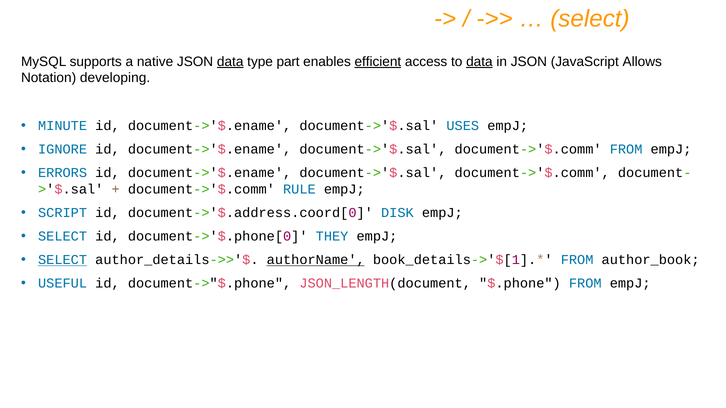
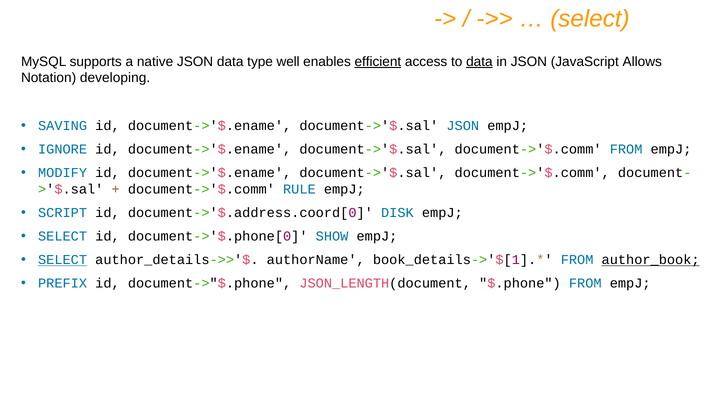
data underline: present -> none (230, 62)
part: part -> well (288, 62)
MINUTE: MINUTE -> SAVING (63, 126)
document->'$.sal USES: USES -> JSON (463, 126)
ERRORS: ERRORS -> MODIFY (63, 173)
THEY: THEY -> SHOW (332, 237)
authorName underline: present -> none (316, 260)
author_book underline: none -> present (651, 260)
USEFUL: USEFUL -> PREFIX (63, 284)
